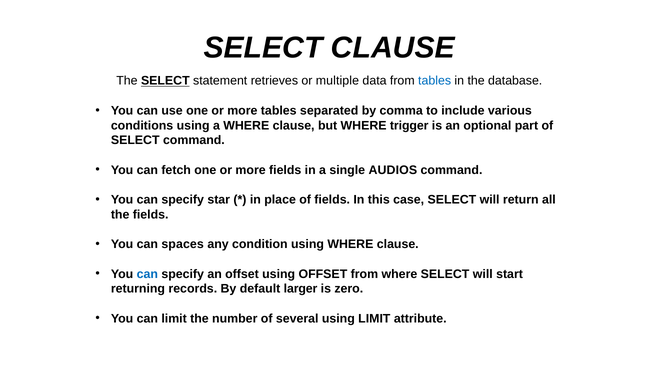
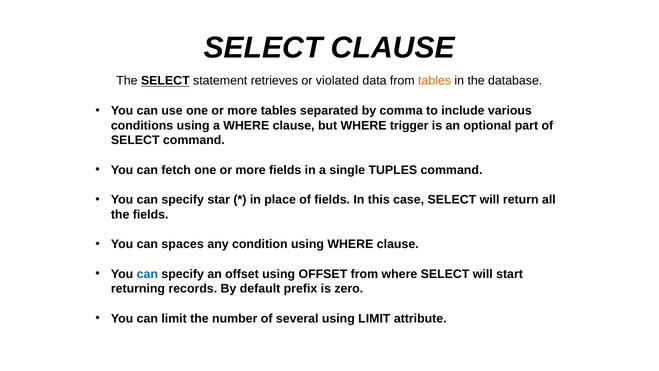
multiple: multiple -> violated (337, 81)
tables colour: blue -> orange (435, 81)
AUDIOS: AUDIOS -> TUPLES (393, 170)
larger: larger -> prefix (301, 289)
